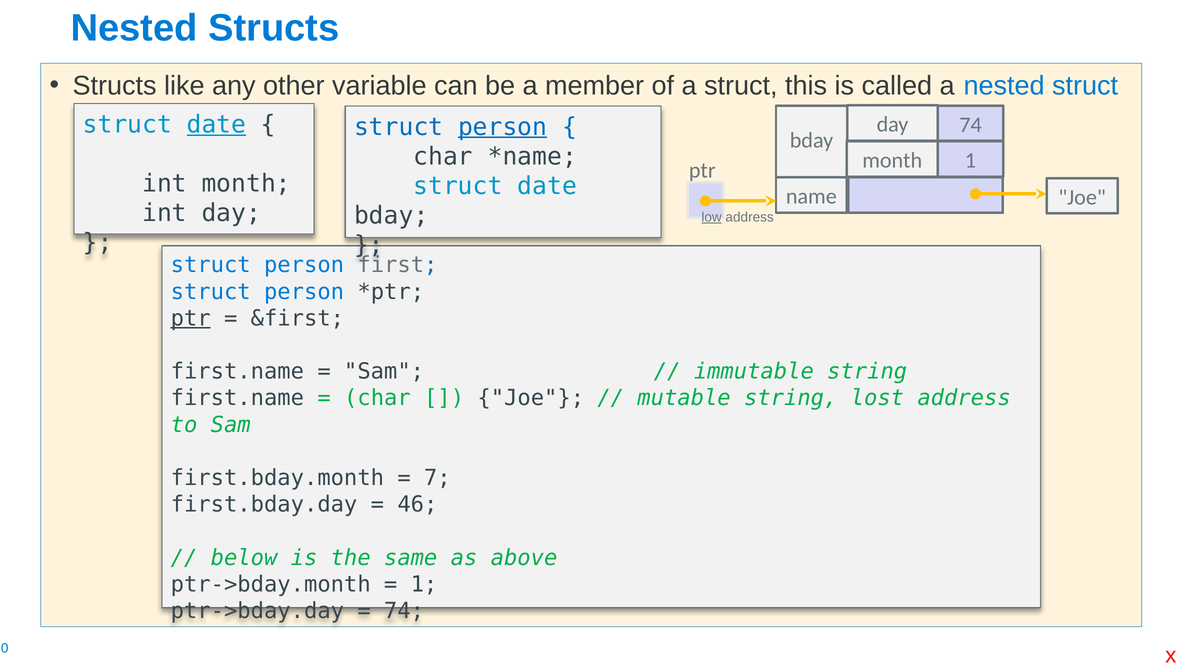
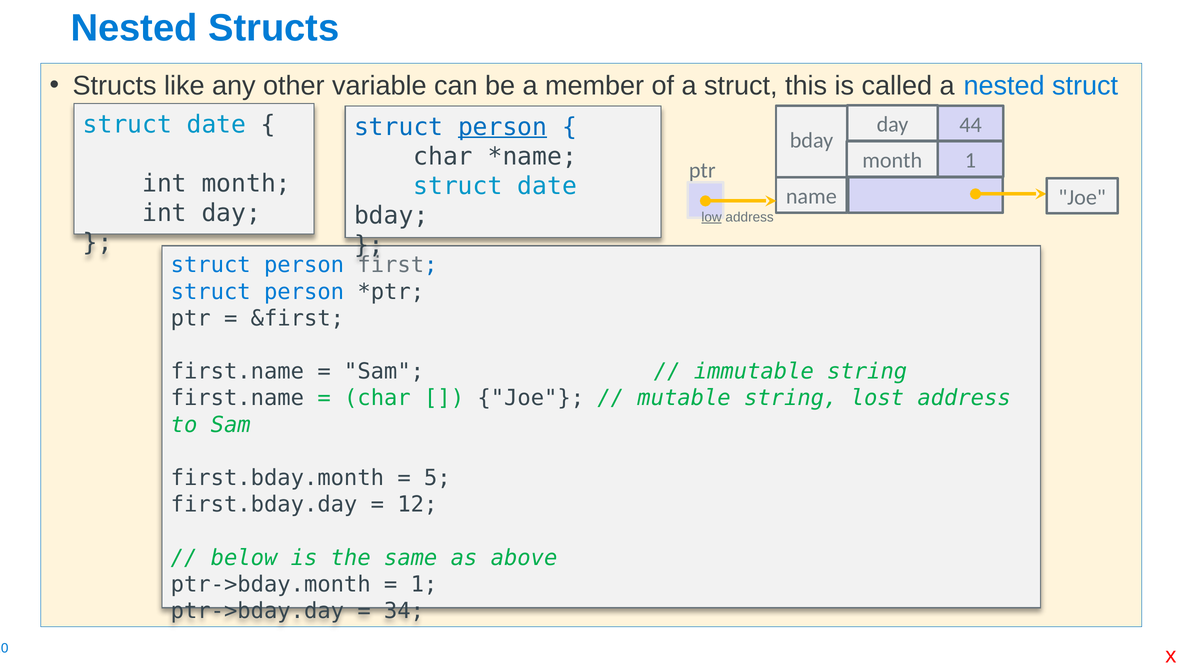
date underline: present -> none (216, 125)
day 74: 74 -> 44 (971, 125)
ptr underline: present -> none (191, 318)
7: 7 -> 5 (437, 478)
46: 46 -> 12 (417, 504)
74: 74 -> 34 (404, 611)
